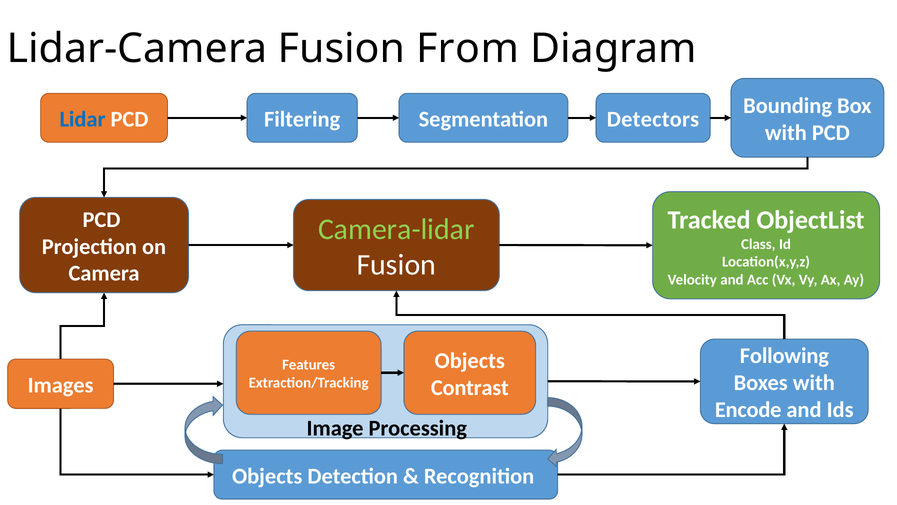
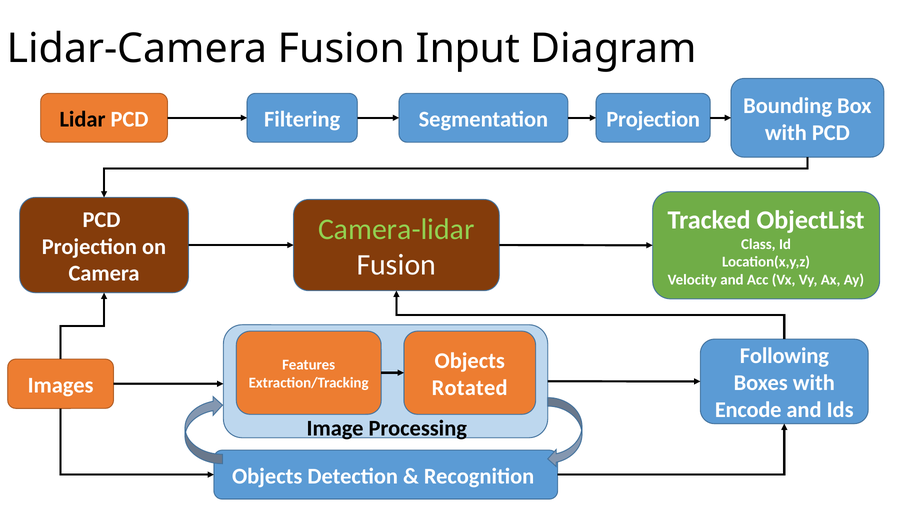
From: From -> Input (468, 48)
Lidar colour: blue -> black (83, 119)
Segmentation Detectors: Detectors -> Projection (653, 119)
Contrast: Contrast -> Rotated (470, 387)
